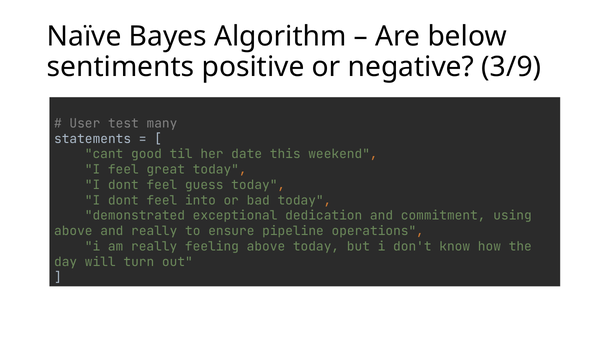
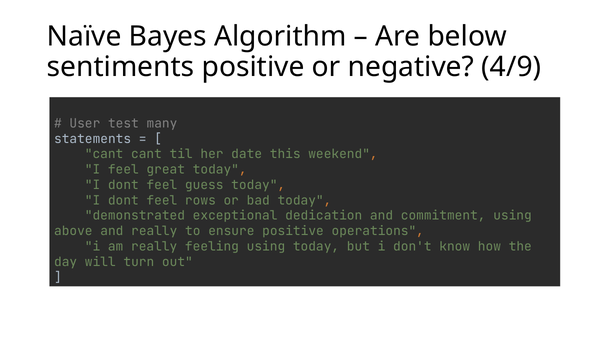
3/9: 3/9 -> 4/9 (511, 67)
cant good: good -> cant (146, 154)
into: into -> rows (200, 200)
ensure pipeline: pipeline -> positive (293, 231)
feeling above: above -> using (266, 246)
